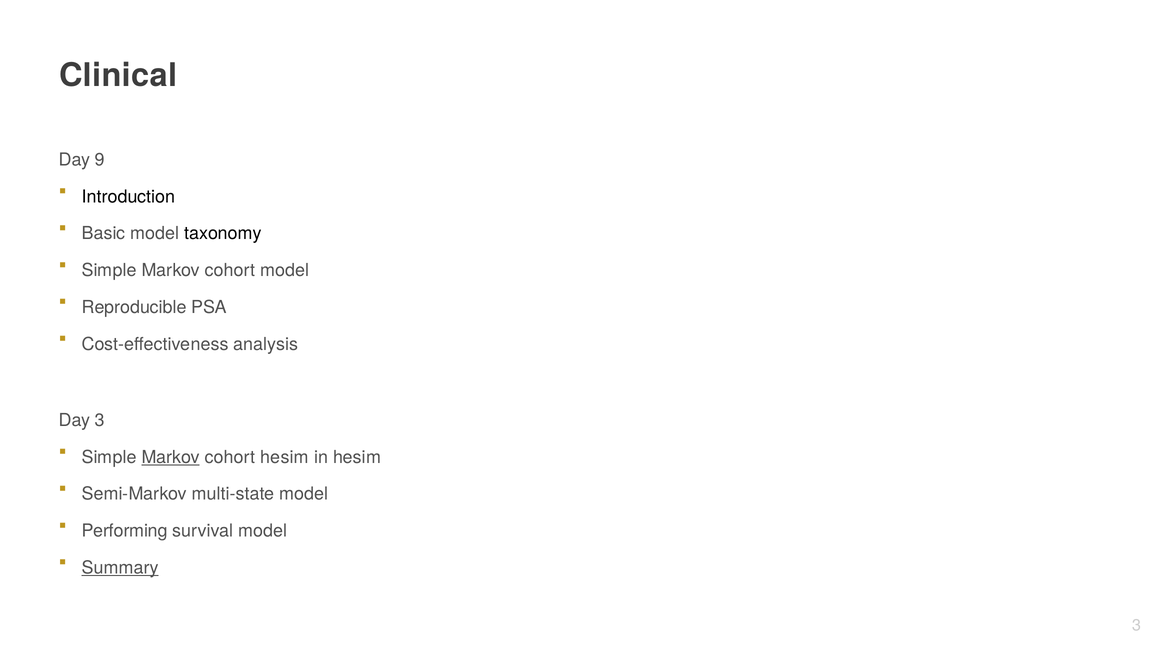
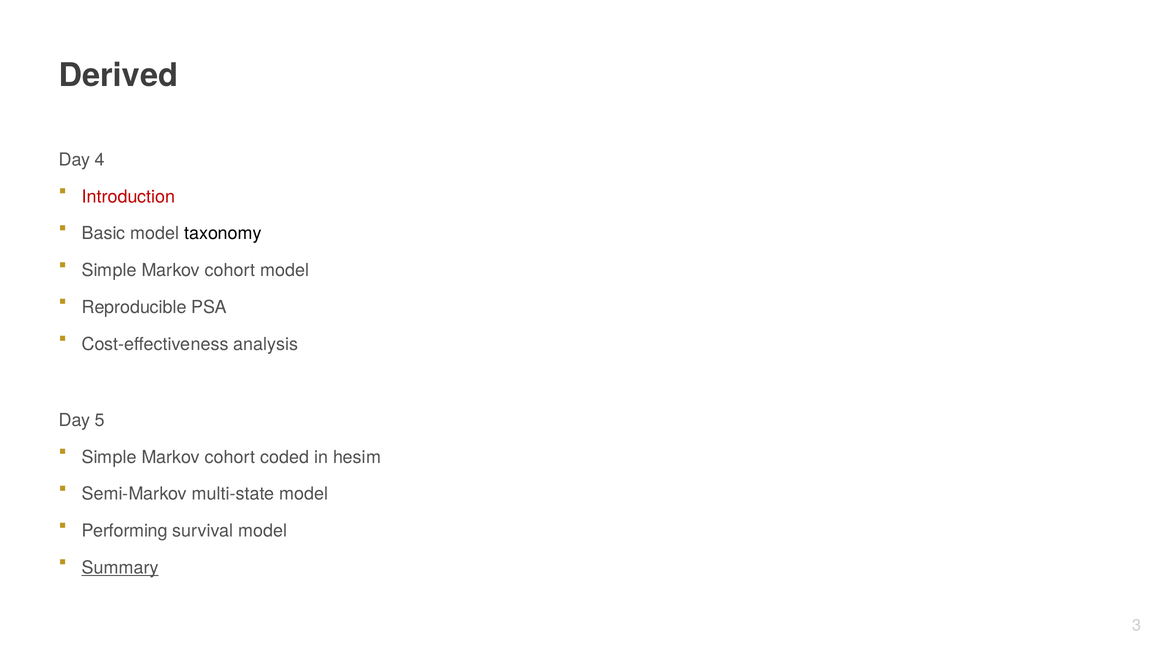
Clinical: Clinical -> Derived (118, 76)
9: 9 -> 4 (100, 160)
Introduction colour: black -> red (128, 197)
Day 3: 3 -> 5 (100, 420)
Markov underline: present -> none (171, 457)
cohort hesim: hesim -> coded (285, 457)
